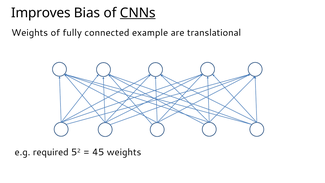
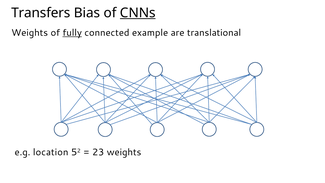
Improves: Improves -> Transfers (41, 13)
fully underline: none -> present (72, 33)
required: required -> location (51, 152)
45: 45 -> 23 (98, 152)
